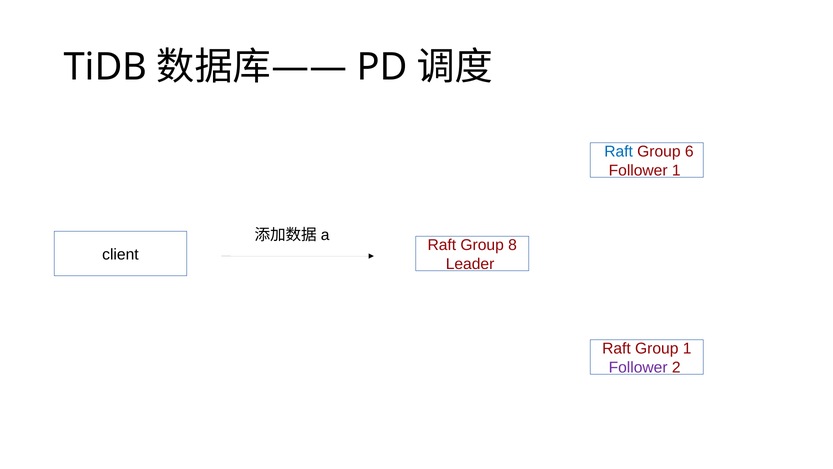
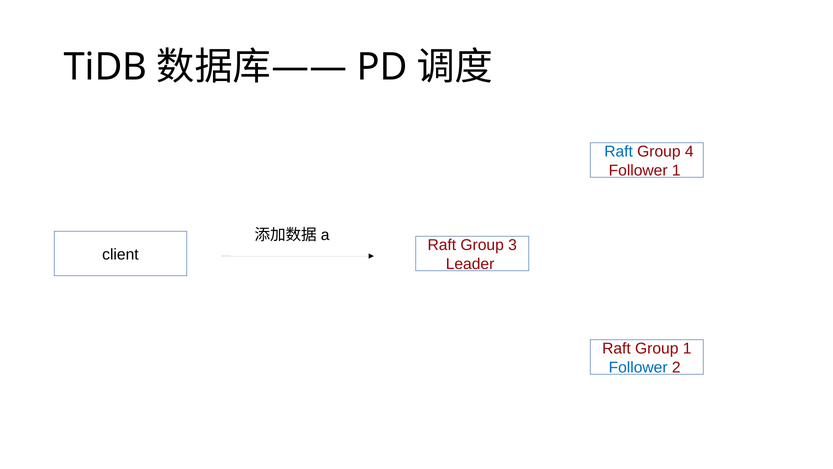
6: 6 -> 4 (689, 152)
8: 8 -> 3 (512, 245)
Follower colour: purple -> blue (638, 367)
